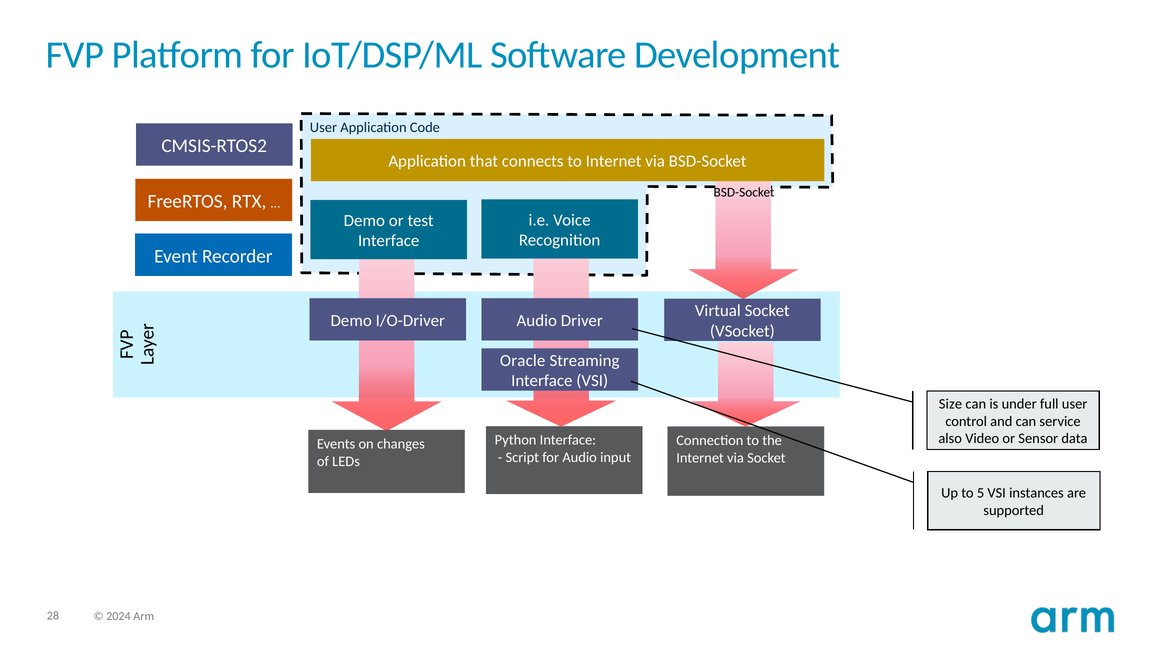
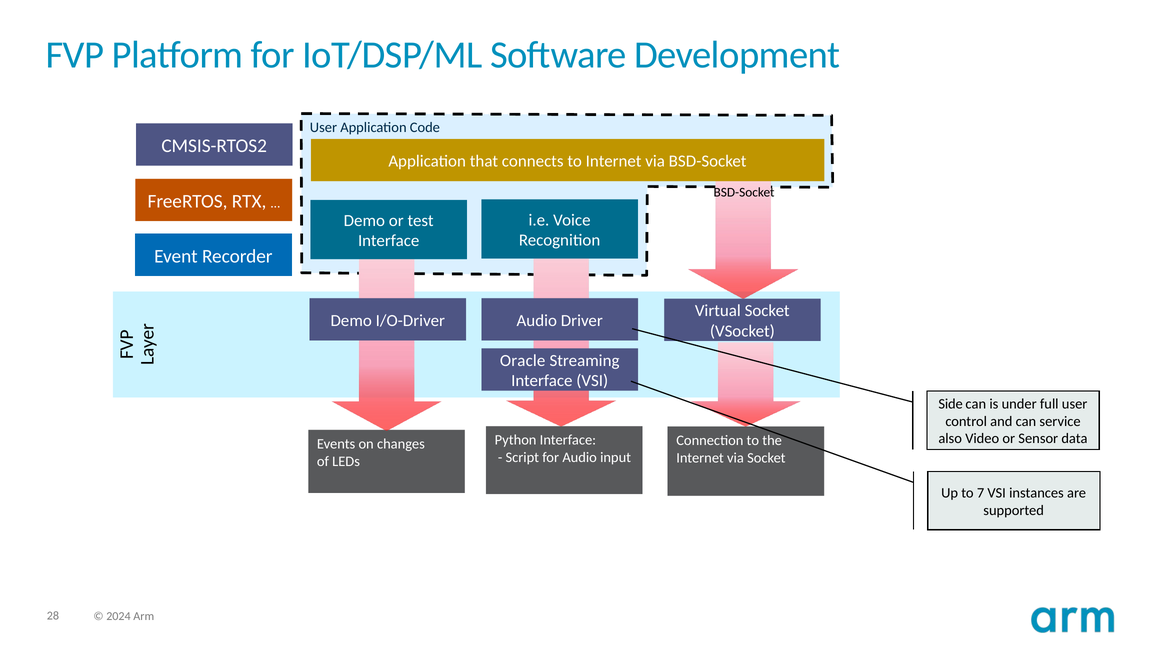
Size: Size -> Side (951, 404)
5: 5 -> 7 (981, 493)
